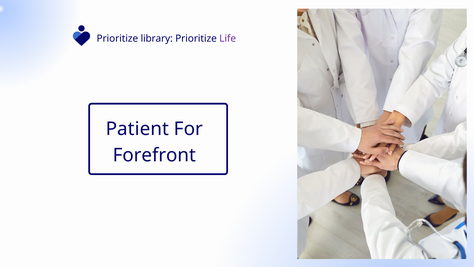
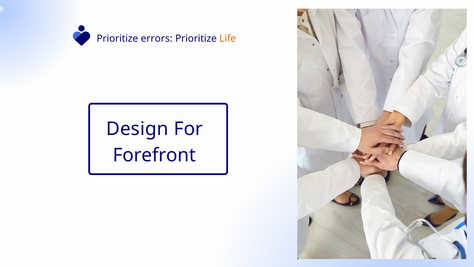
library: library -> errors (157, 38)
Life colour: purple -> orange (228, 38)
Patient: Patient -> Design (137, 129)
